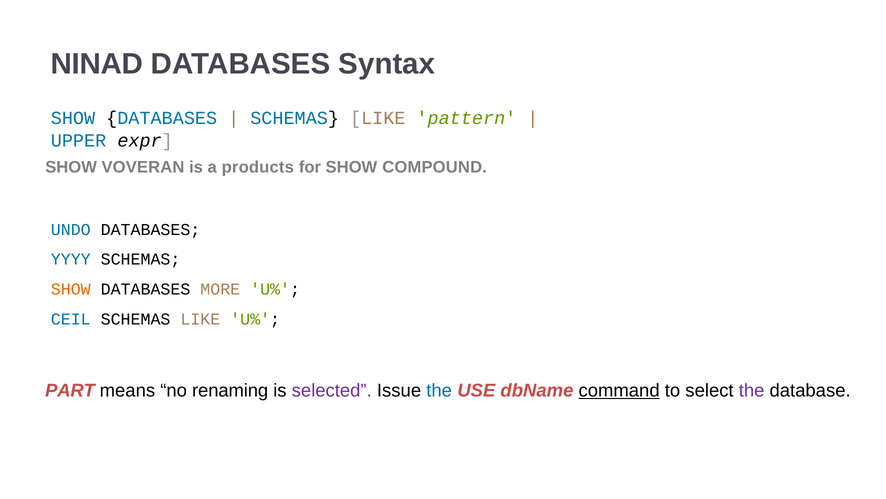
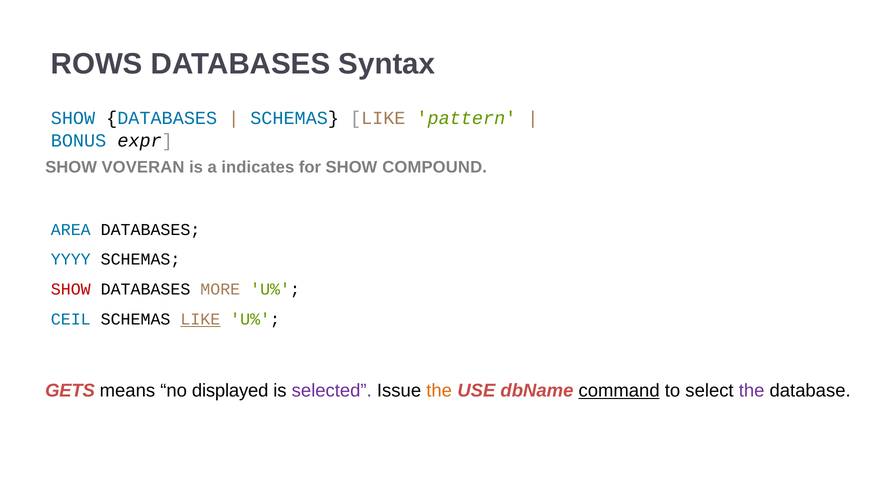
NINAD: NINAD -> ROWS (97, 64)
UPPER: UPPER -> BONUS (79, 140)
products: products -> indicates (258, 167)
UNDO: UNDO -> AREA (71, 229)
SHOW colour: orange -> red (71, 289)
LIKE underline: none -> present (200, 319)
PART: PART -> GETS (70, 390)
renaming: renaming -> displayed (230, 390)
the colour: blue -> orange (439, 390)
